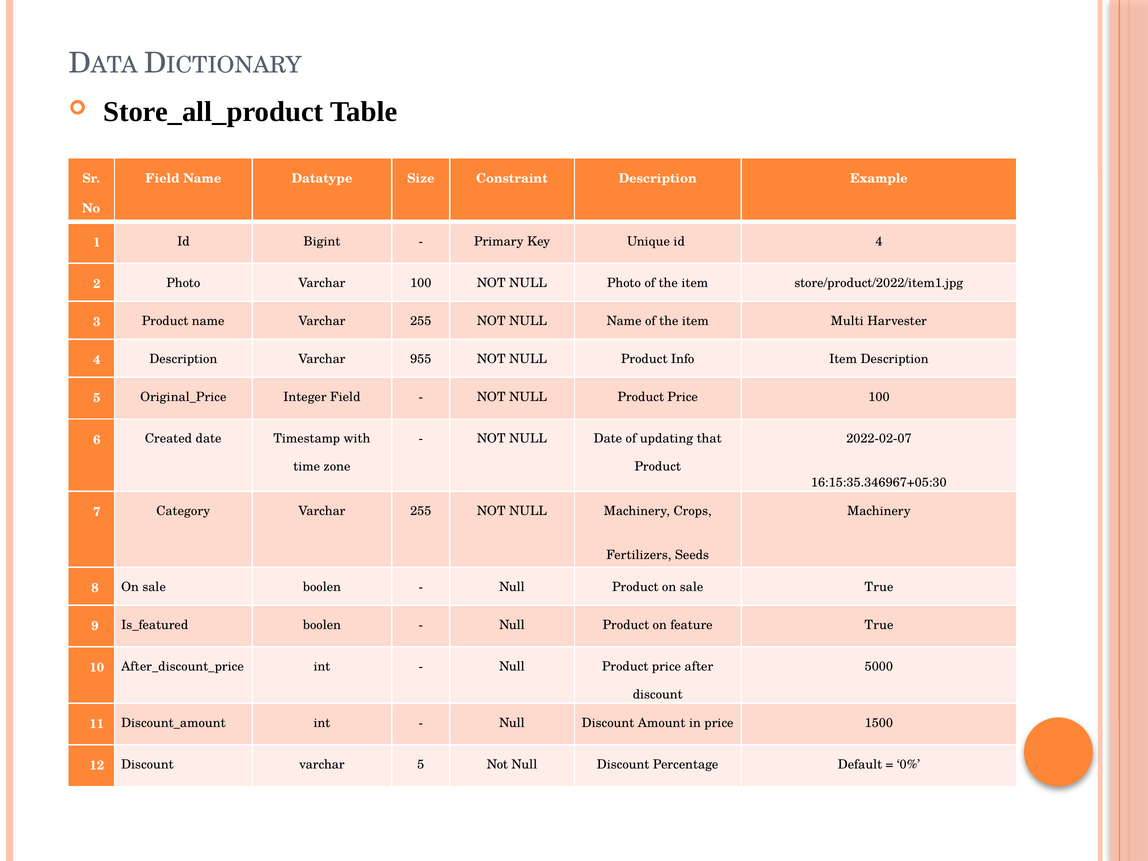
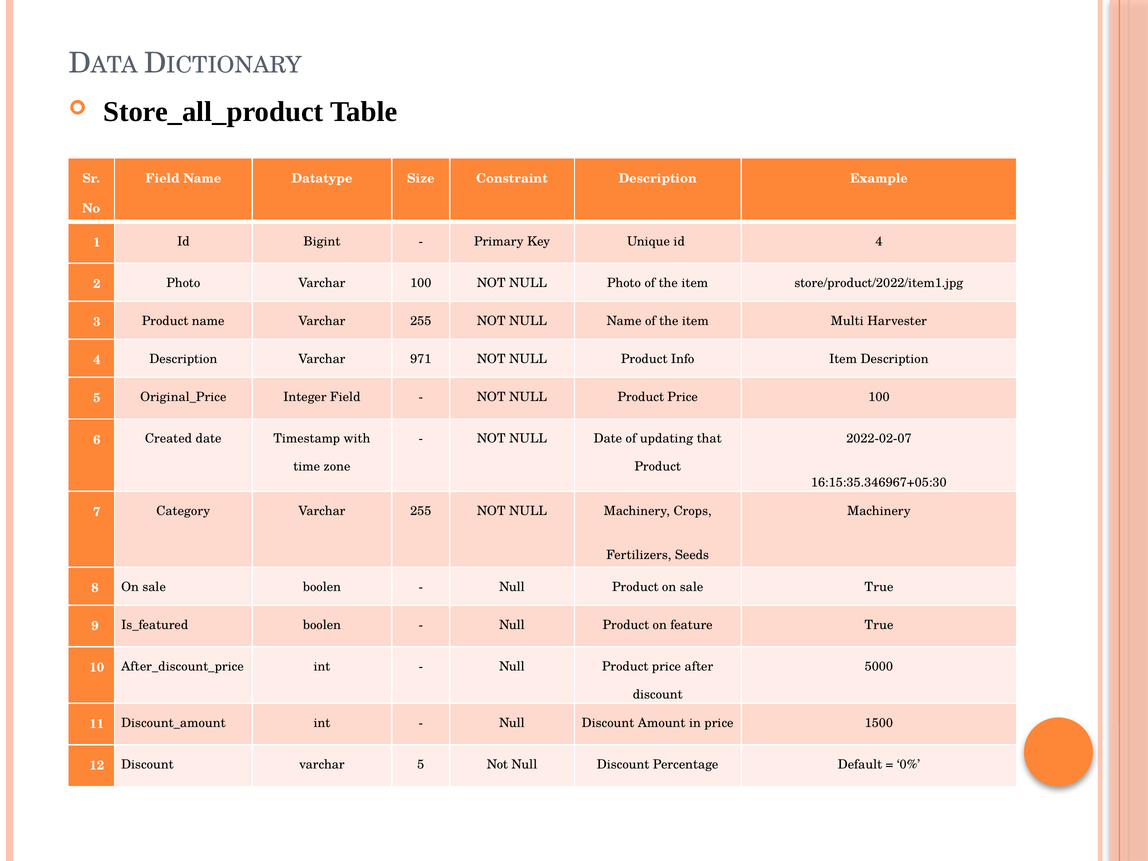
955: 955 -> 971 (421, 359)
